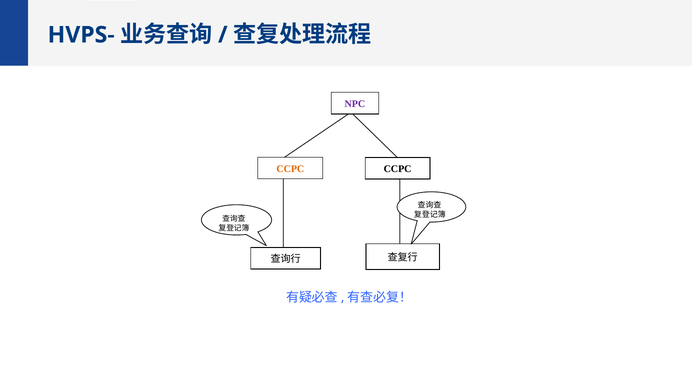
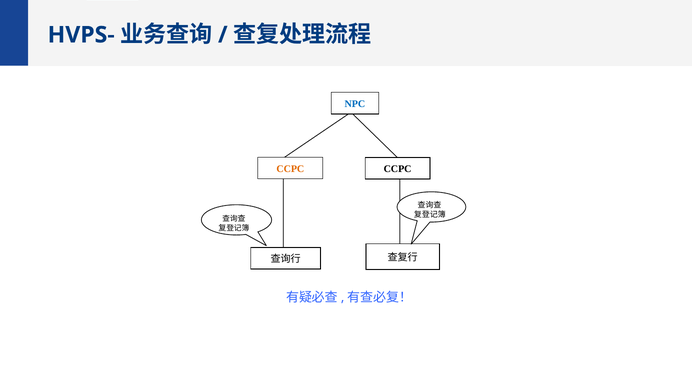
NPC colour: purple -> blue (355, 104)
